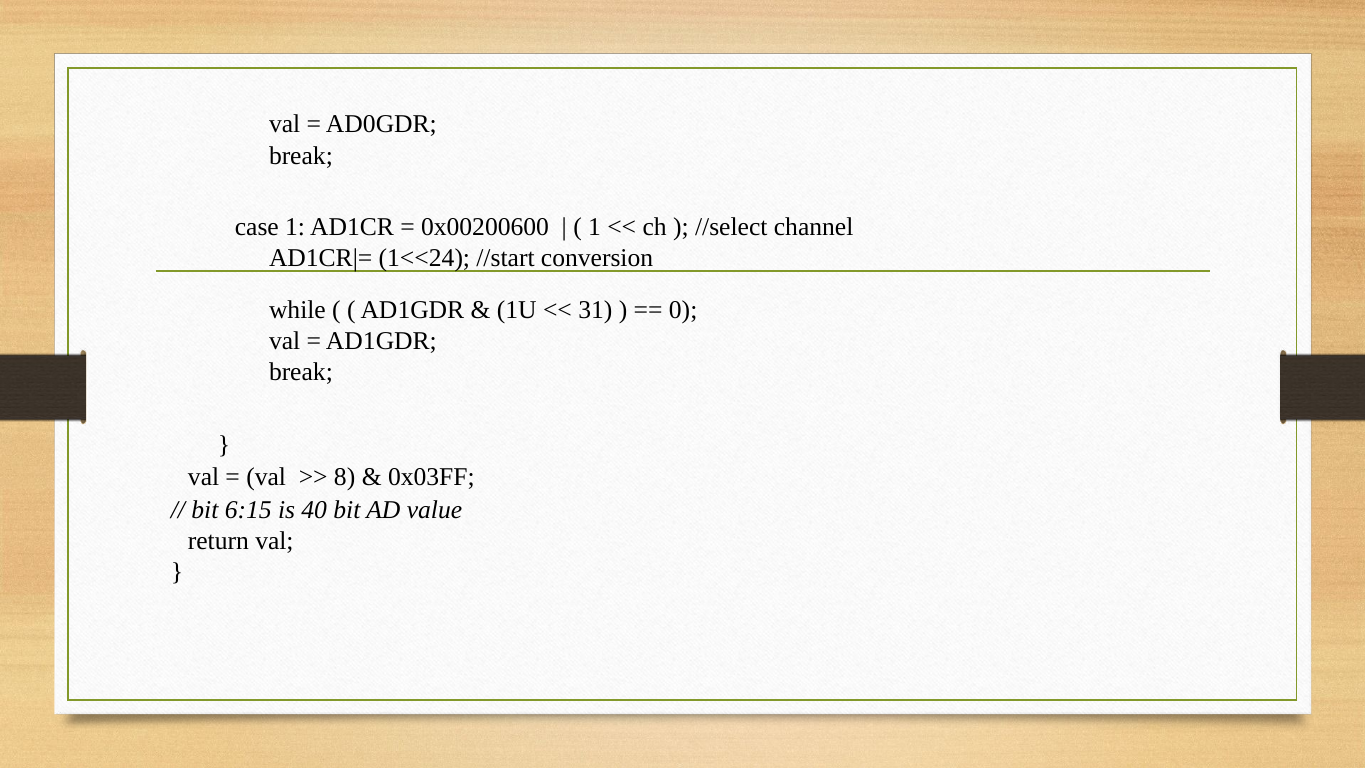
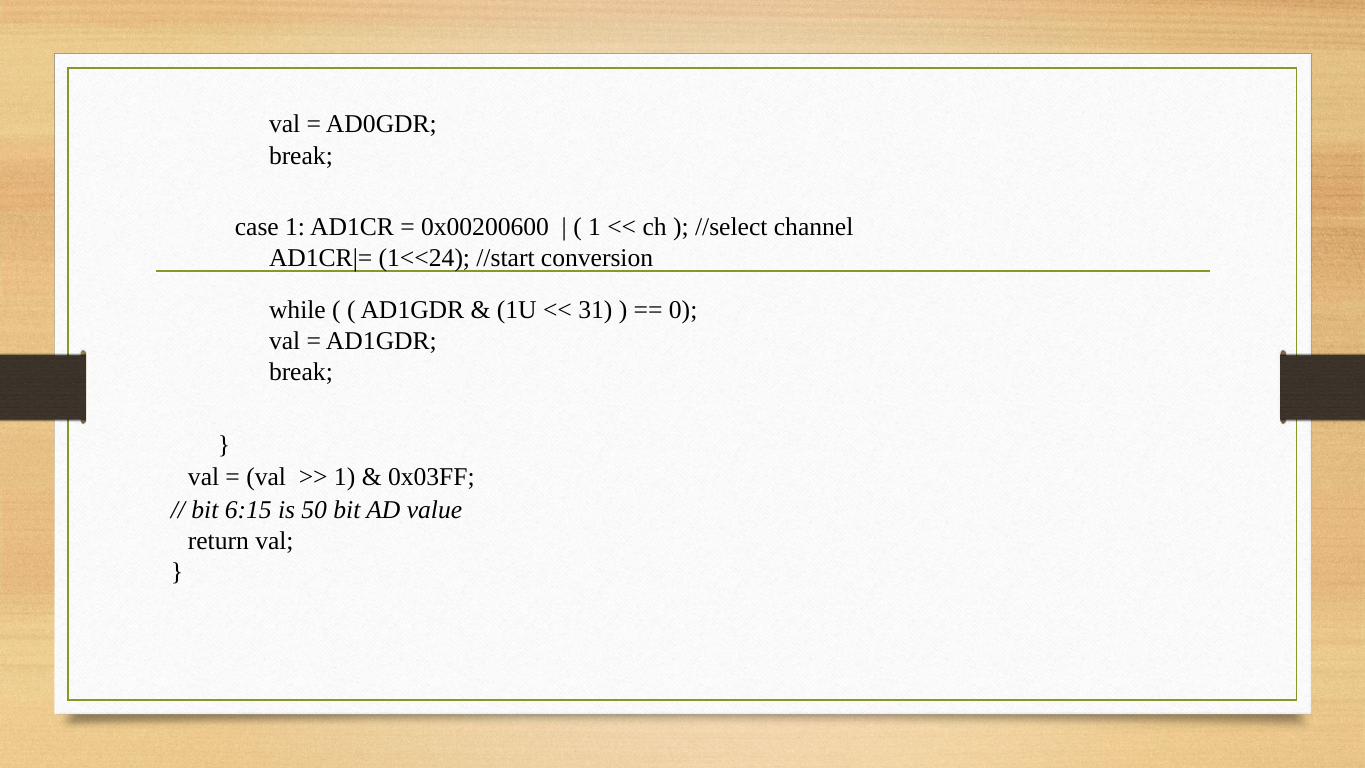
8: 8 -> 1 (345, 477)
40: 40 -> 50 (314, 510)
